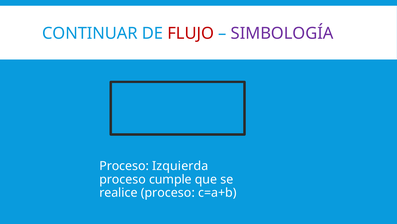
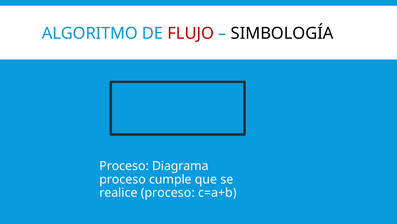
CONTINUAR: CONTINUAR -> ALGORITMO (90, 33)
SIMBOLOGÍA colour: purple -> black (282, 33)
Izquierda: Izquierda -> Diagrama (180, 165)
